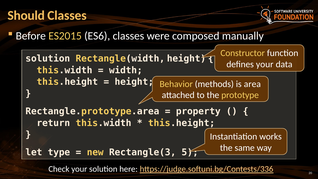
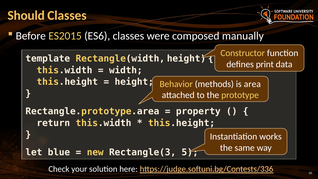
solution: solution -> template (48, 58)
defines your: your -> print (265, 64)
type: type -> blue (59, 152)
